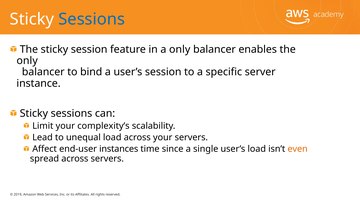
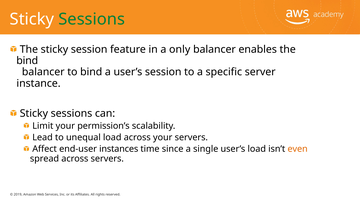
Sessions colour: blue -> green (92, 19)
only: only -> bind (27, 61)
complexity’s: complexity’s -> permission’s (103, 126)
